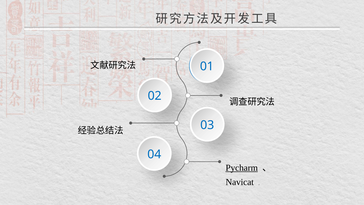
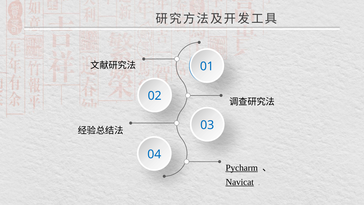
Navicat underline: none -> present (240, 182)
